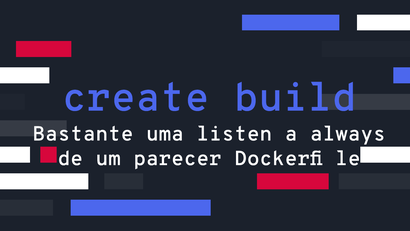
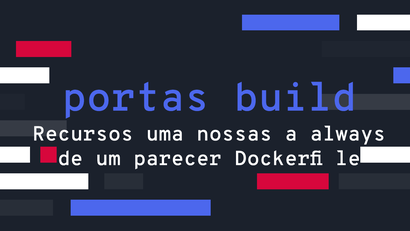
create: create -> portas (136, 97)
Bastante: Bastante -> Recursos (83, 134)
listen: listen -> nossas (234, 134)
